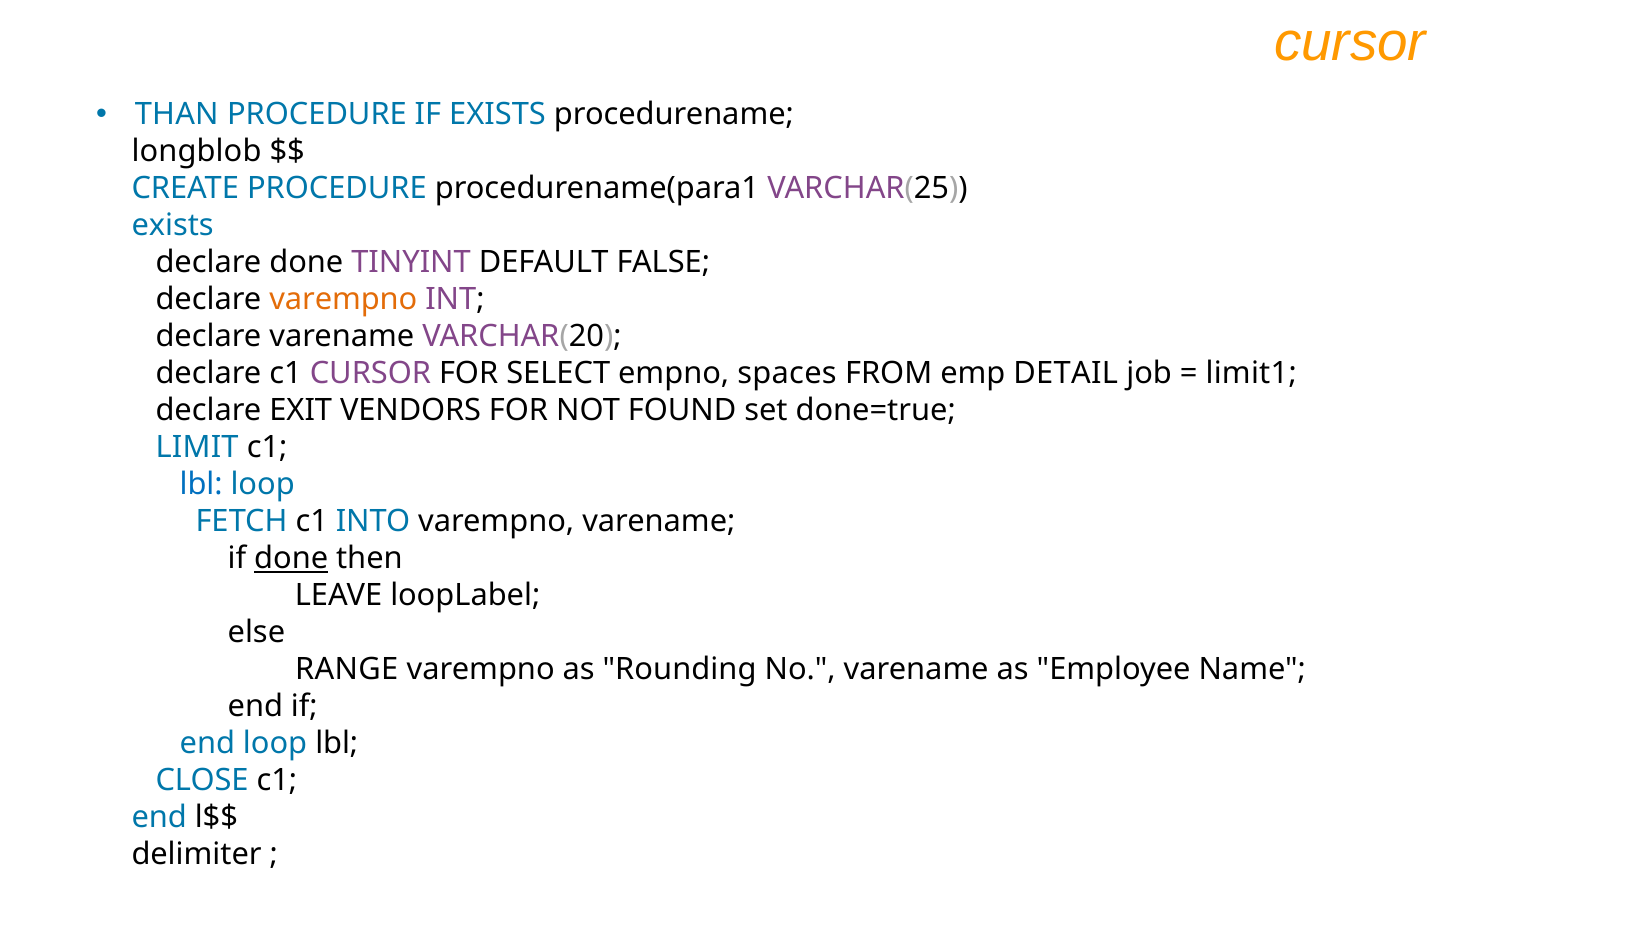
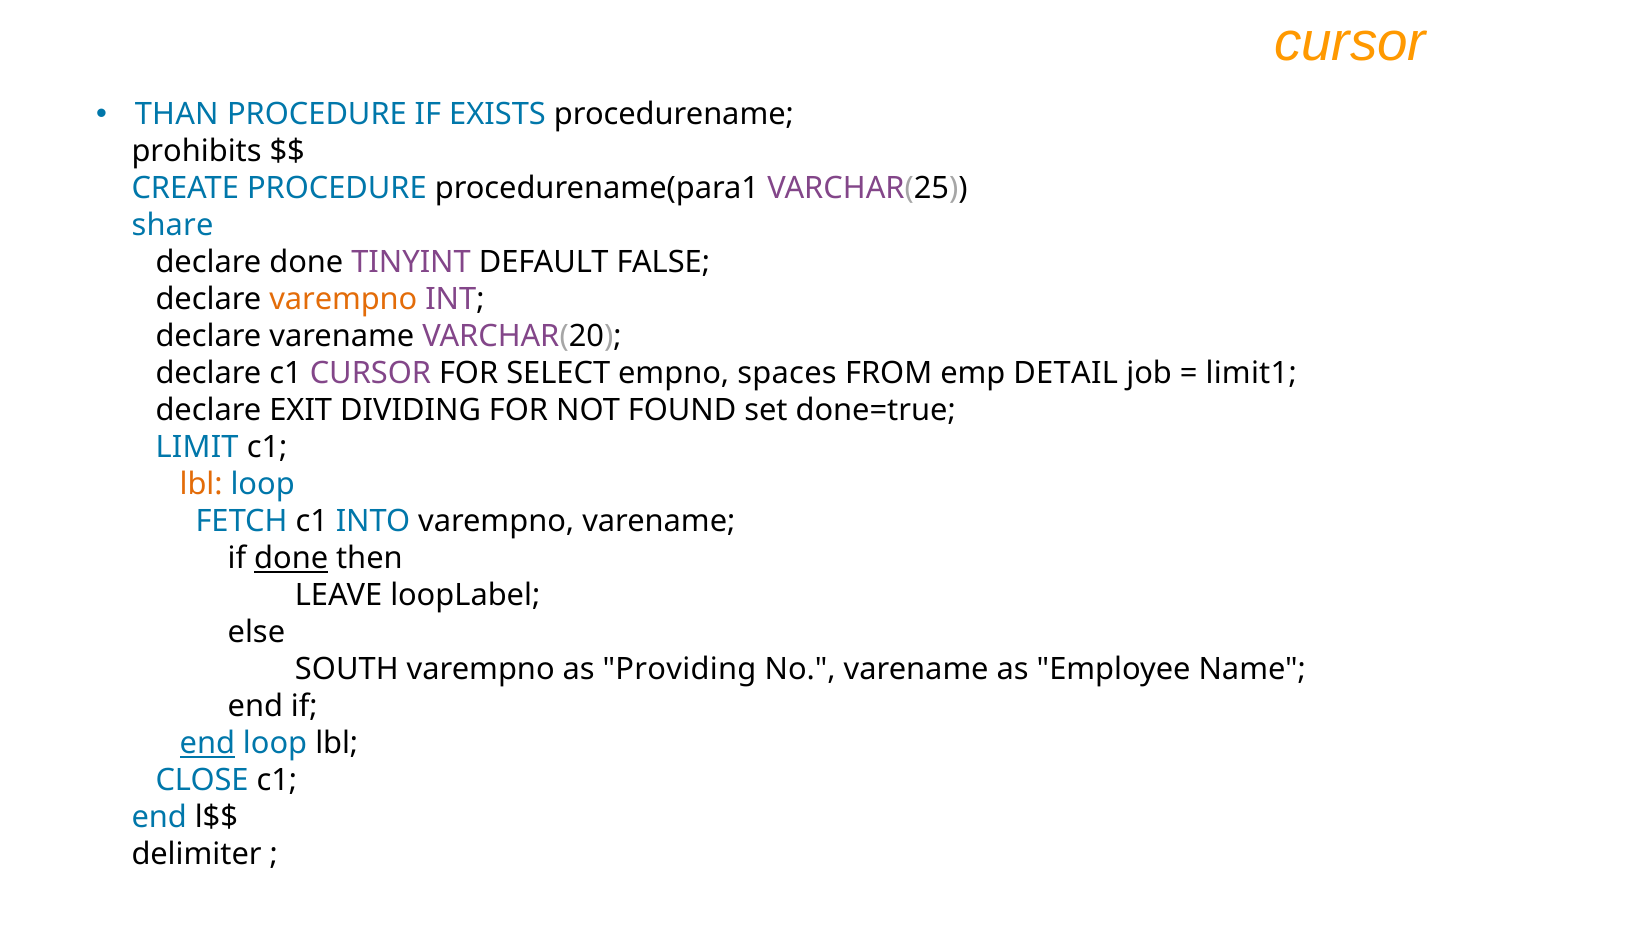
longblob: longblob -> prohibits (197, 152)
exists: exists -> share (173, 226)
VENDORS: VENDORS -> DIVIDING (410, 411)
lbl colour: blue -> orange (201, 485)
RANGE: RANGE -> SOUTH (347, 670)
Rounding: Rounding -> Providing (679, 670)
end underline: none -> present (207, 744)
